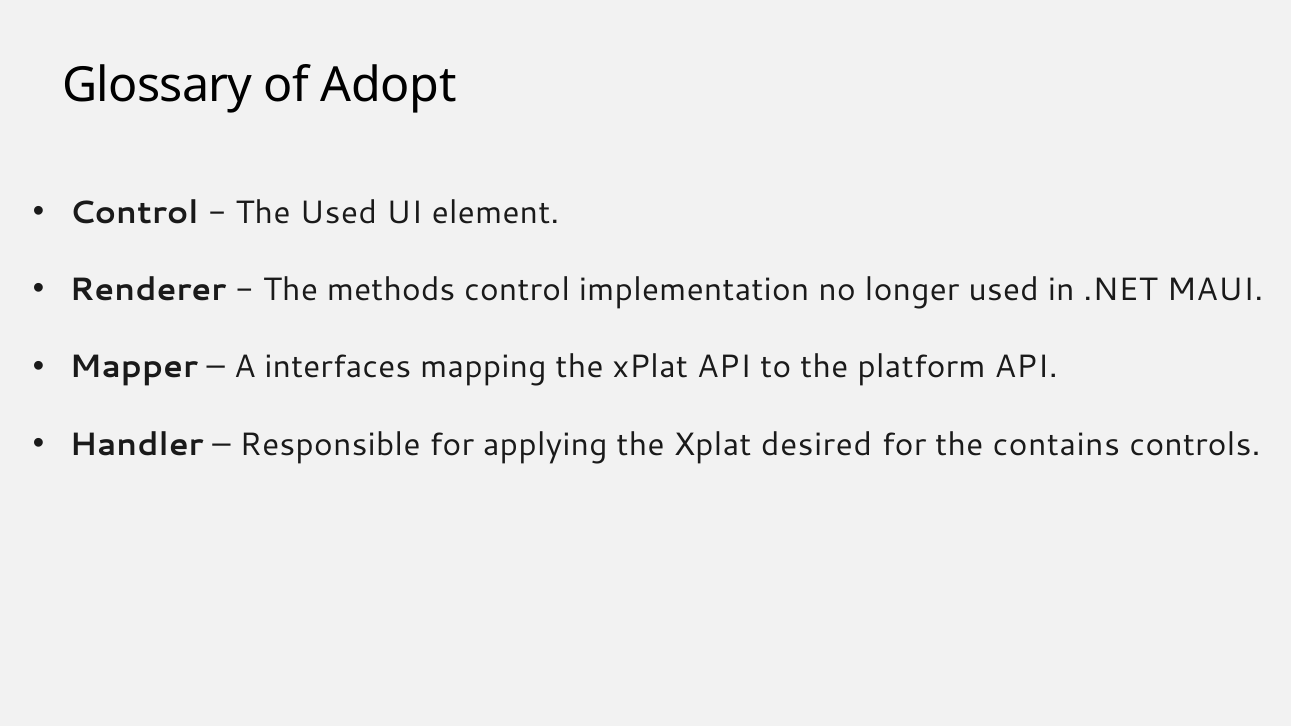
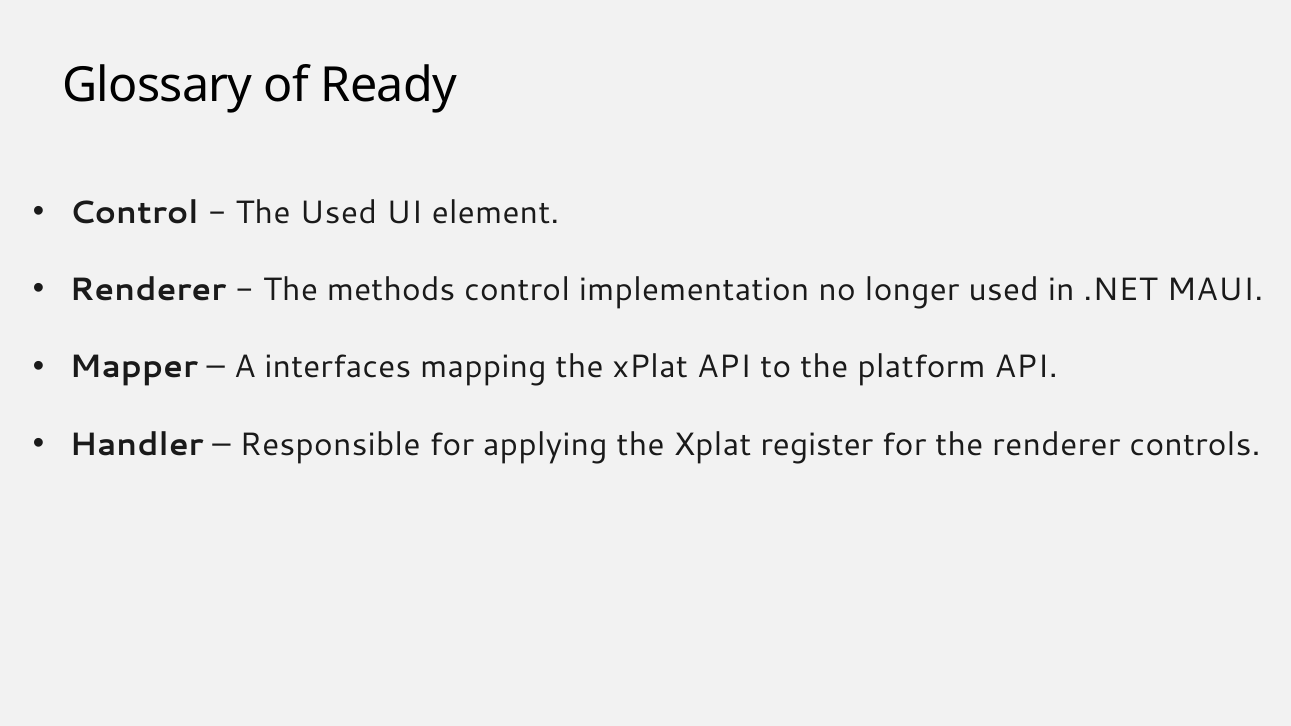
Adopt: Adopt -> Ready (389, 85)
desired: desired -> register (817, 445)
the contains: contains -> renderer (1056, 445)
